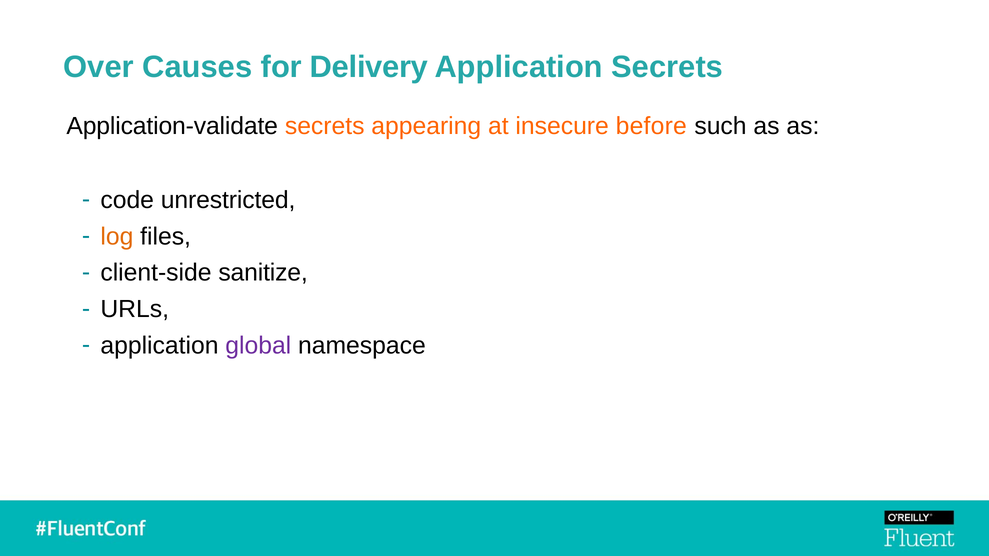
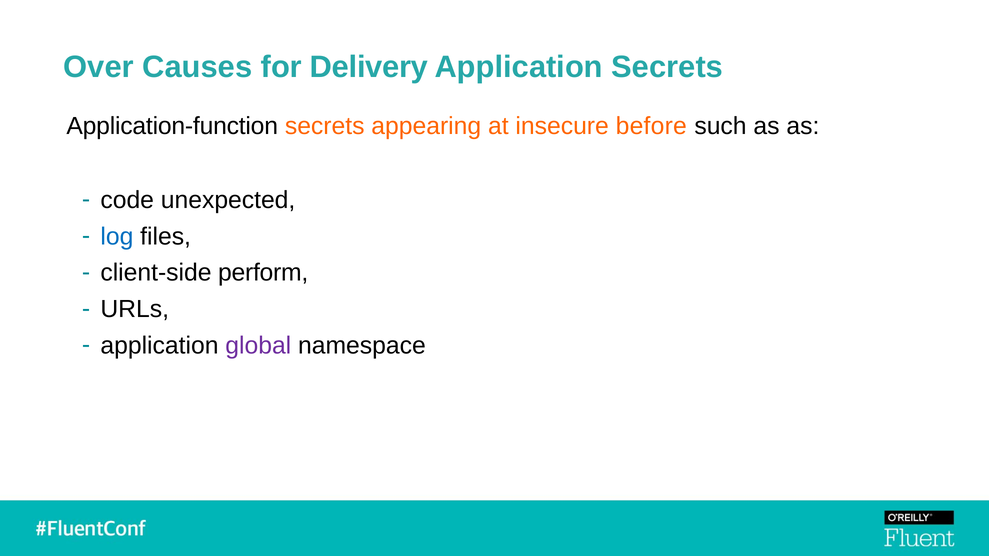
Application-validate: Application-validate -> Application-function (172, 126)
unrestricted: unrestricted -> unexpected (228, 200)
log colour: orange -> blue (117, 237)
sanitize: sanitize -> perform (263, 273)
